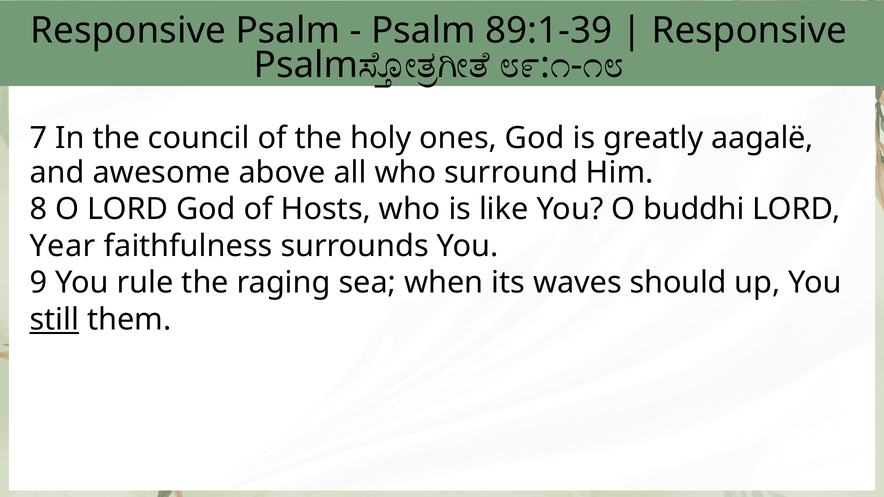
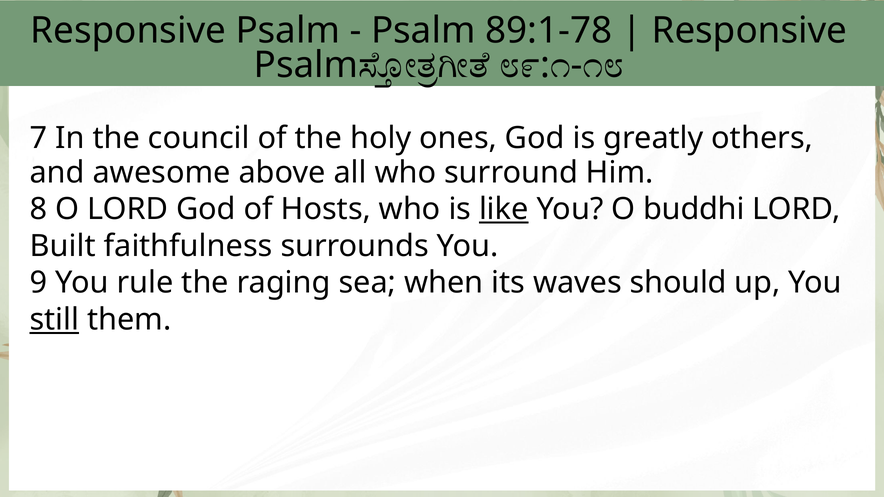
89:1-39: 89:1-39 -> 89:1-78 (549, 31)
aagalë: aagalë -> others (762, 138)
like underline: none -> present (504, 209)
Year: Year -> Built (63, 246)
